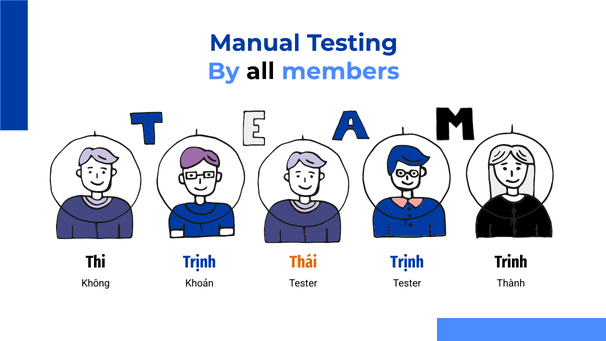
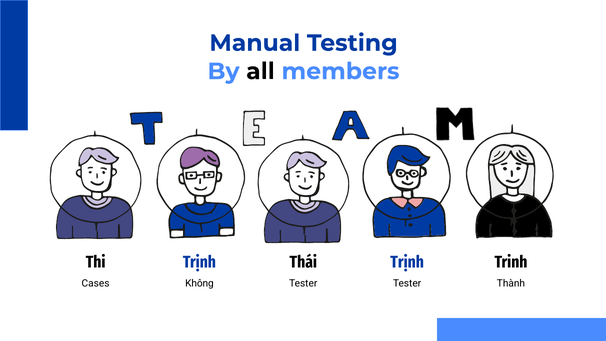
Thái colour: orange -> black (303, 262)
Không: Không -> Cases (96, 283)
Khoản: Khoản -> Không (199, 283)
